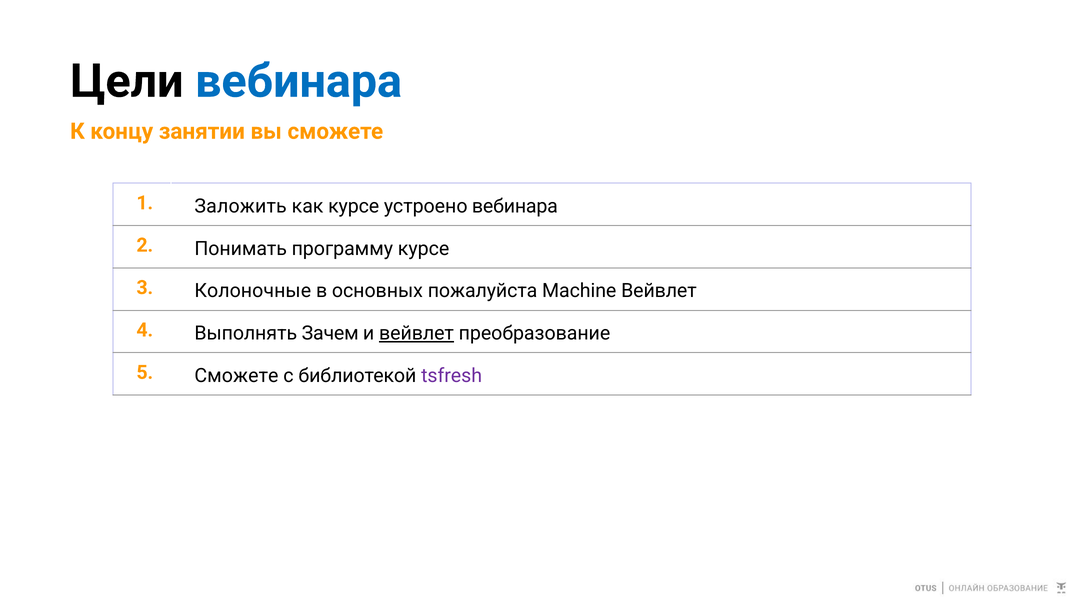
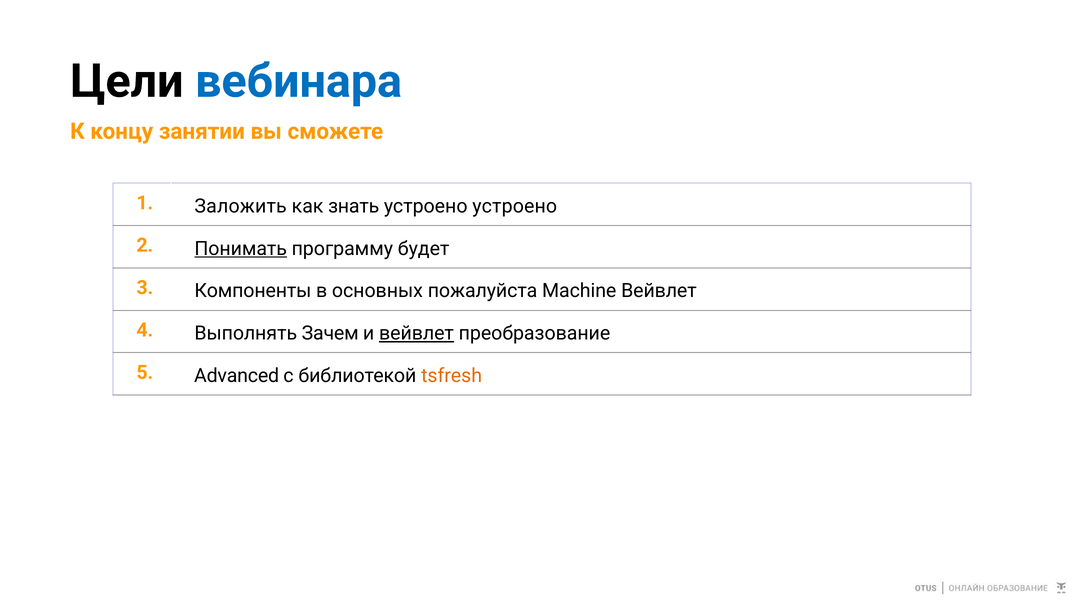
как курсе: курсе -> знать (354, 206)
устроено вебинара: вебинара -> устроено (515, 206)
Понимать underline: none -> present (241, 248)
программу курсе: курсе -> будет (424, 248)
Колоночные: Колоночные -> Компоненты (253, 291)
5 Сможете: Сможете -> Advanced (237, 376)
tsfresh colour: purple -> orange (452, 376)
